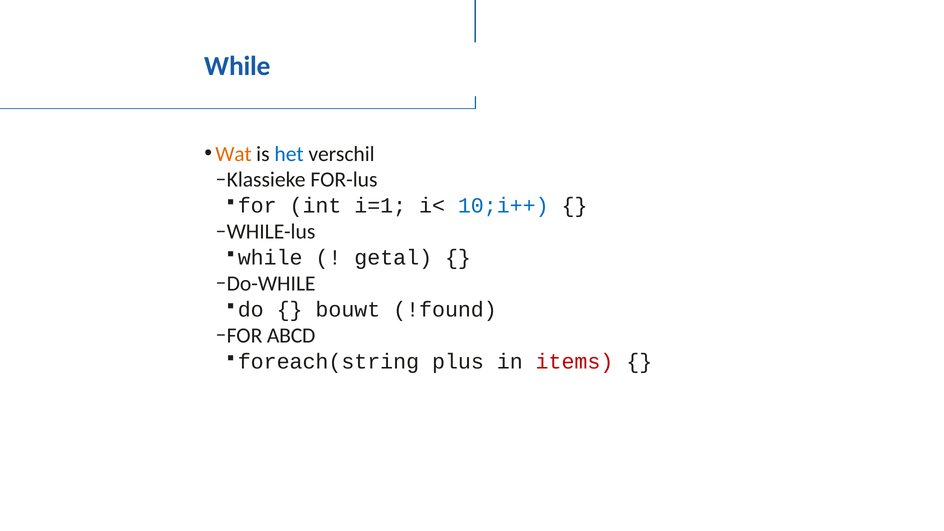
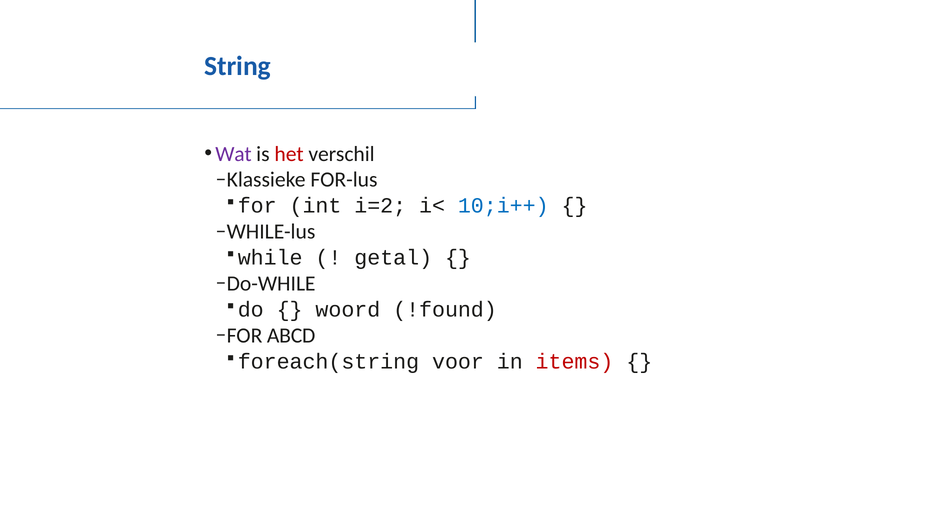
While: While -> String (238, 66)
Wat colour: orange -> purple (234, 154)
het colour: blue -> red (289, 154)
i=1: i=1 -> i=2 (380, 206)
bouwt: bouwt -> woord (348, 310)
plus: plus -> voor (458, 361)
